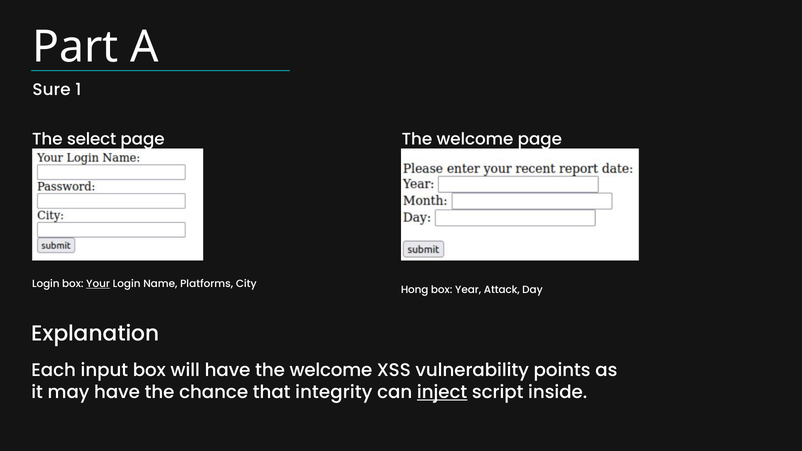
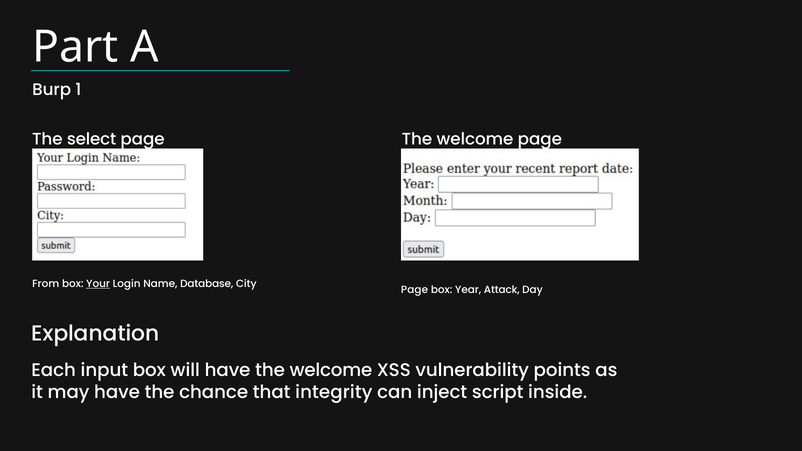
Sure: Sure -> Burp (52, 90)
Login: Login -> From (46, 284)
Platforms: Platforms -> Database (207, 284)
Hong: Hong -> Page (415, 290)
inject underline: present -> none (442, 392)
